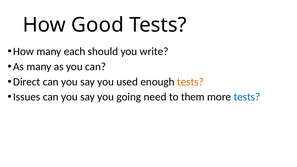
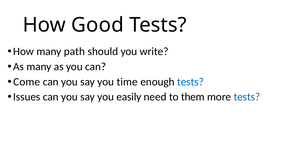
each: each -> path (74, 52)
Direct: Direct -> Come (27, 82)
used: used -> time (127, 82)
tests colour: orange -> blue (190, 82)
going: going -> easily (129, 97)
